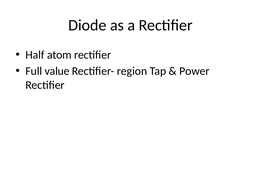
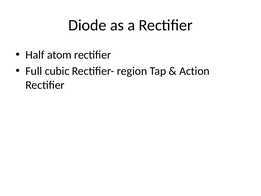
value: value -> cubic (57, 71)
Power: Power -> Action (194, 71)
